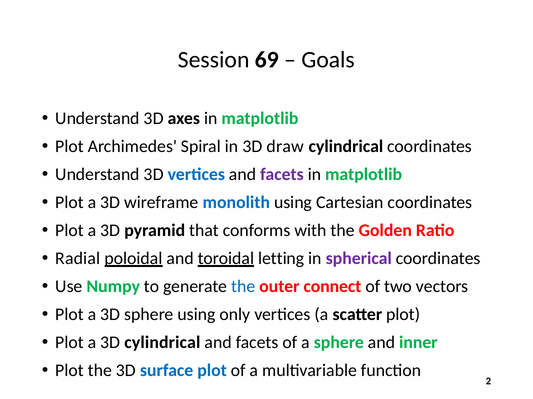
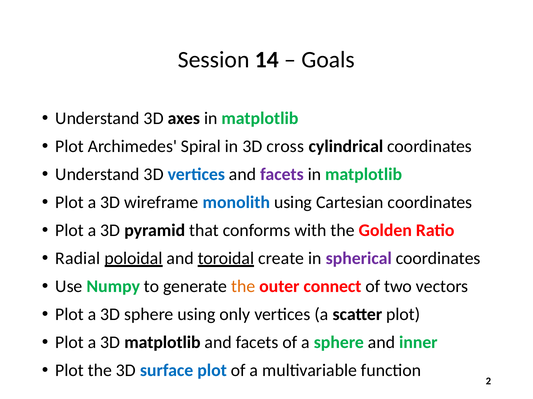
69: 69 -> 14 (267, 60)
draw: draw -> cross (285, 147)
letting: letting -> create (281, 259)
the colour: blue -> orange (243, 287)
3D cylindrical: cylindrical -> matplotlib (162, 343)
